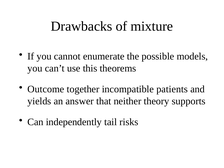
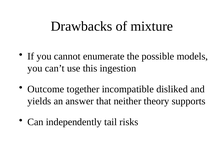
theorems: theorems -> ingestion (118, 68)
patients: patients -> disliked (172, 89)
